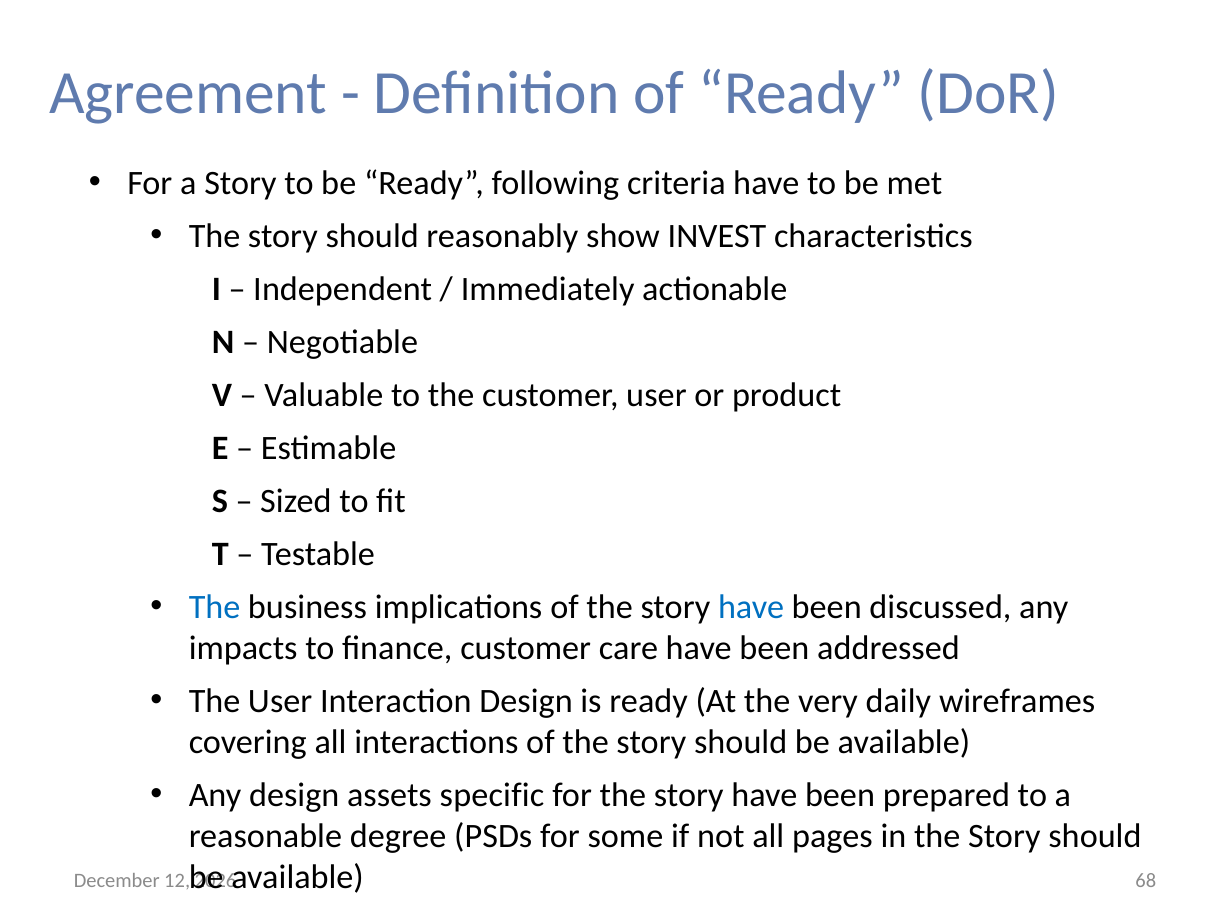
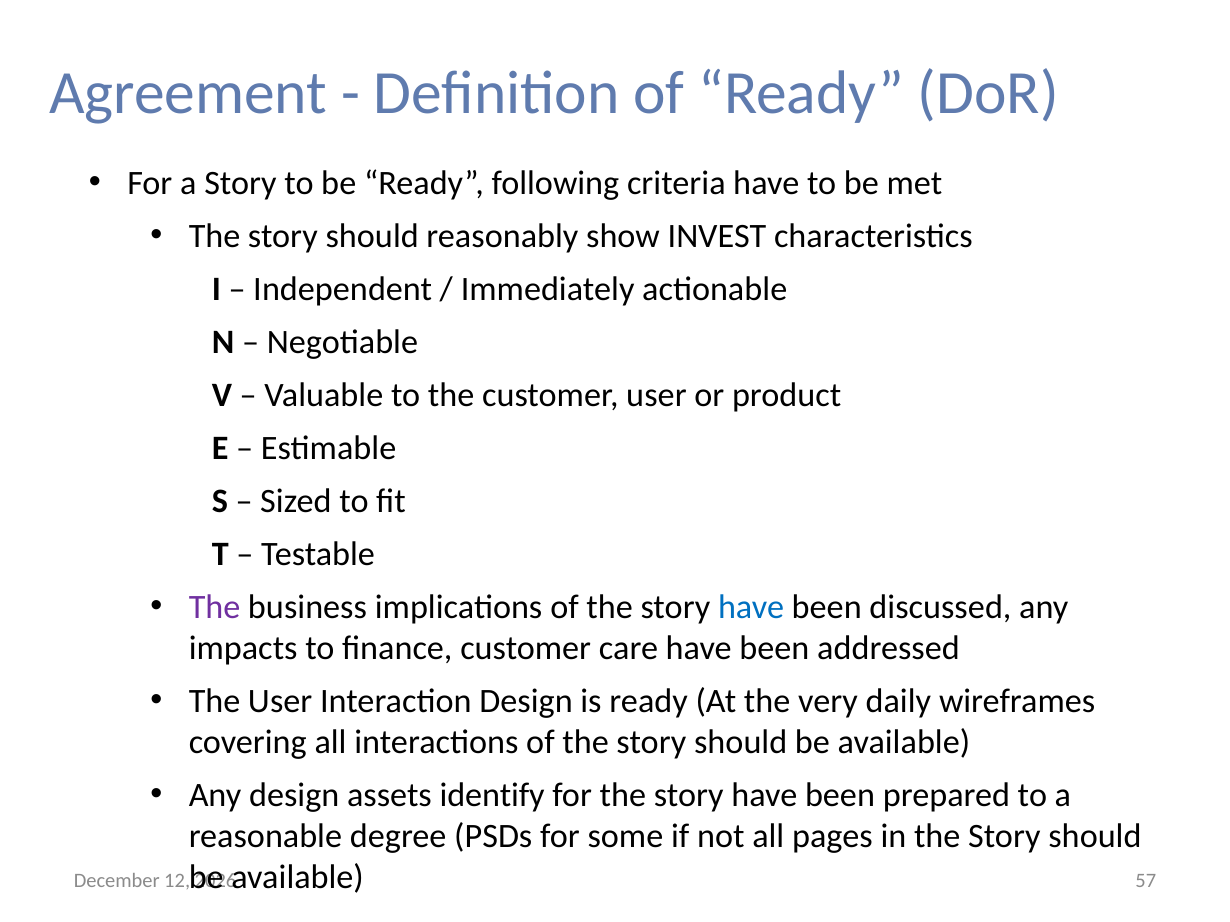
The colour: blue -> purple (215, 607)
specific: specific -> identify (492, 795)
68: 68 -> 57 (1146, 881)
